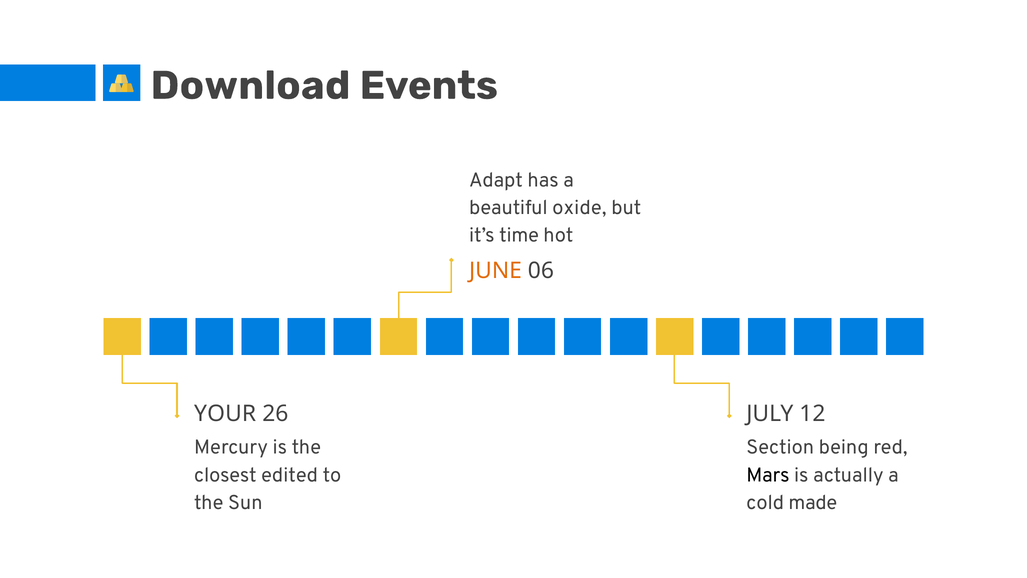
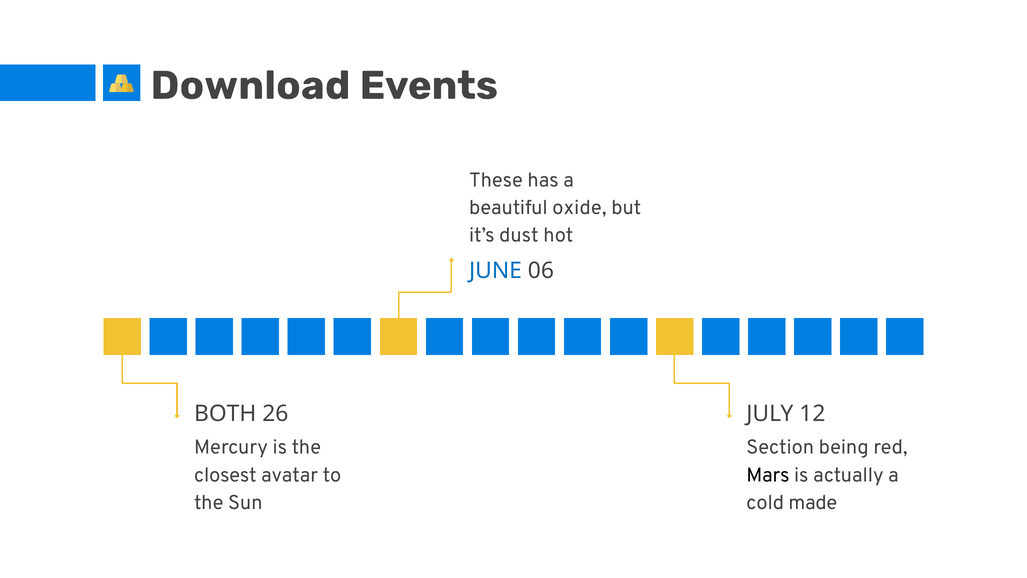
Adapt: Adapt -> These (496, 180)
time: time -> dust (519, 235)
JUNE colour: orange -> blue (495, 270)
YOUR: YOUR -> BOTH (225, 414)
edited: edited -> avatar (290, 475)
